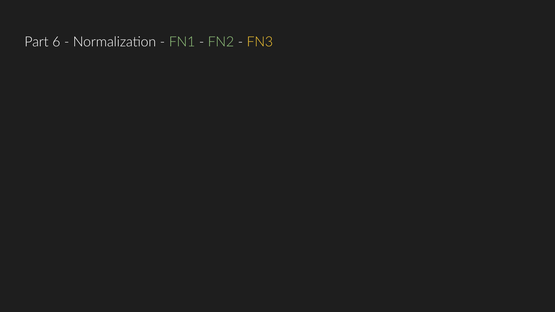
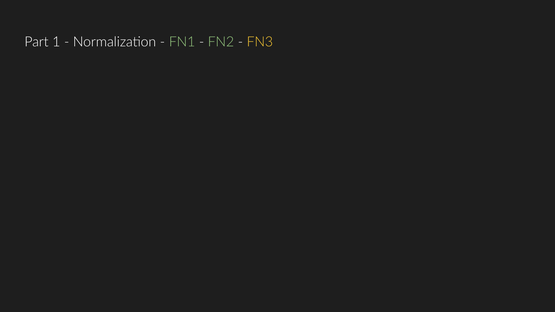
6: 6 -> 1 (56, 42)
